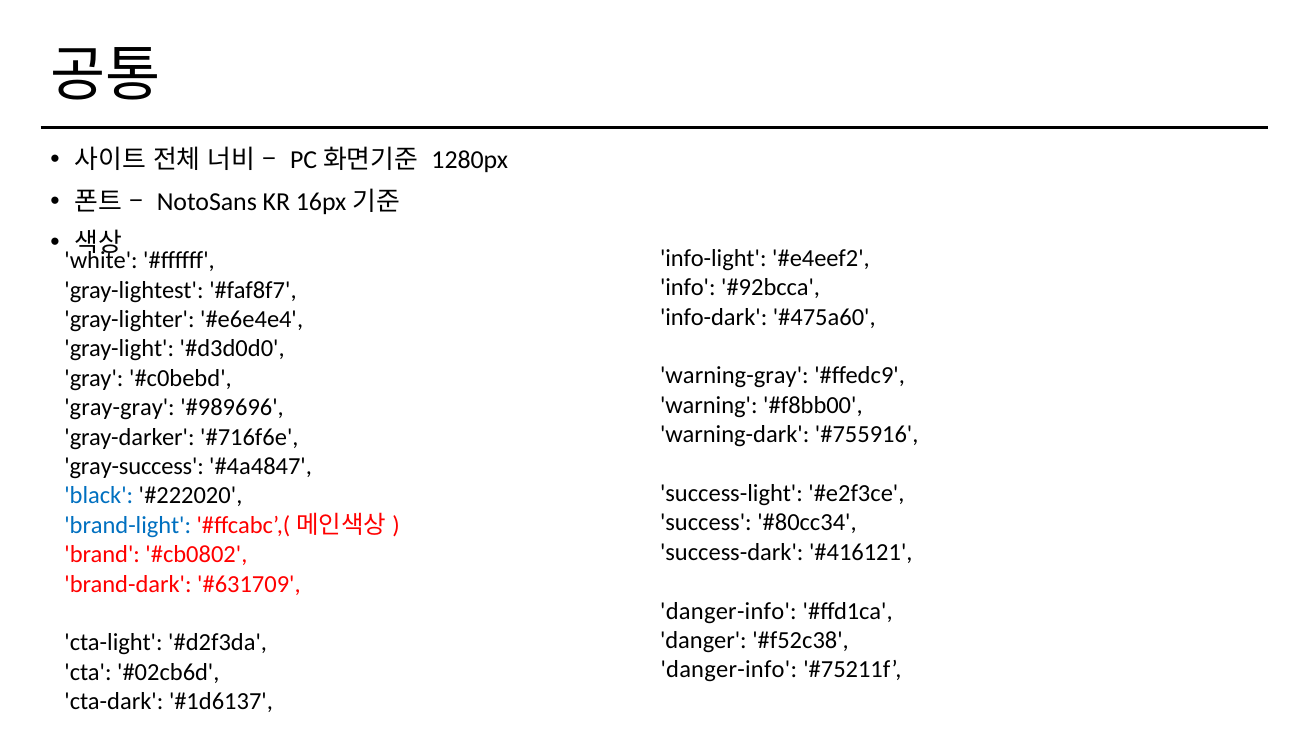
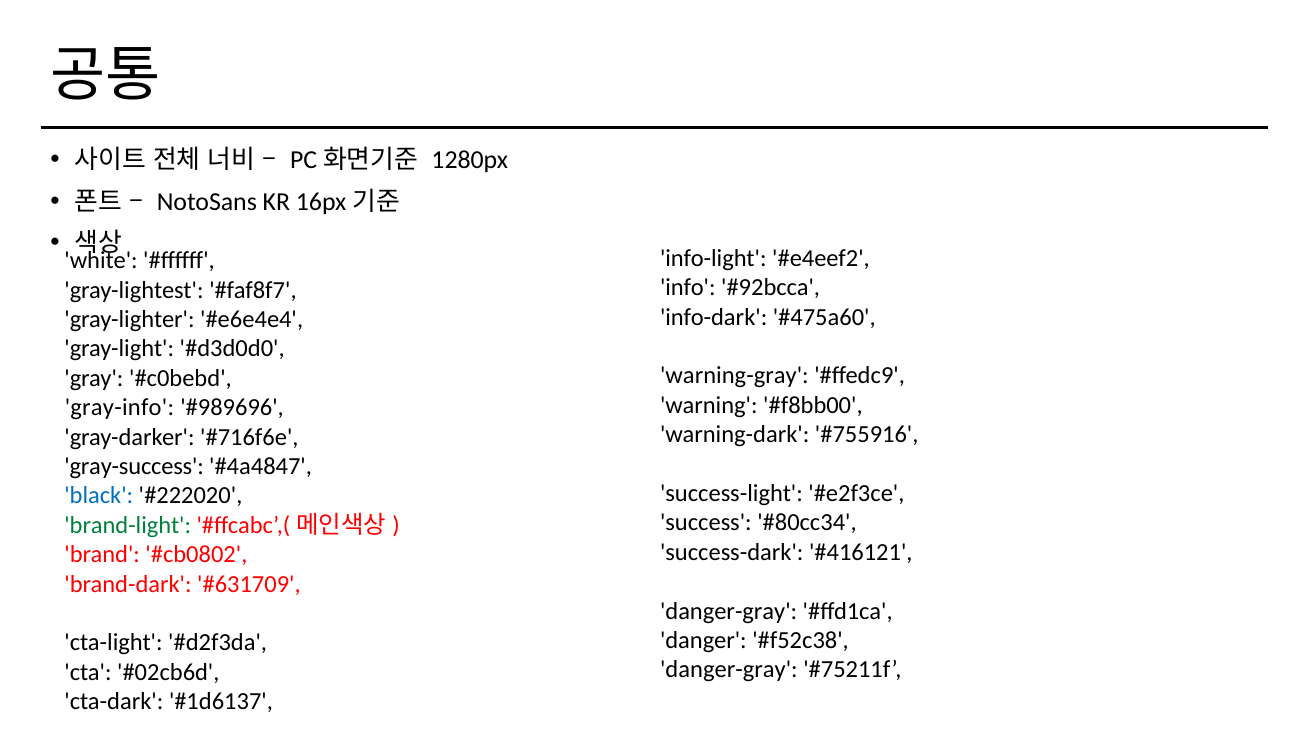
gray-gray: gray-gray -> gray-info (119, 408)
brand-light colour: blue -> green (128, 525)
danger-info: danger-info -> danger-gray (729, 611)
danger-info: danger-info -> danger-gray (729, 670)
